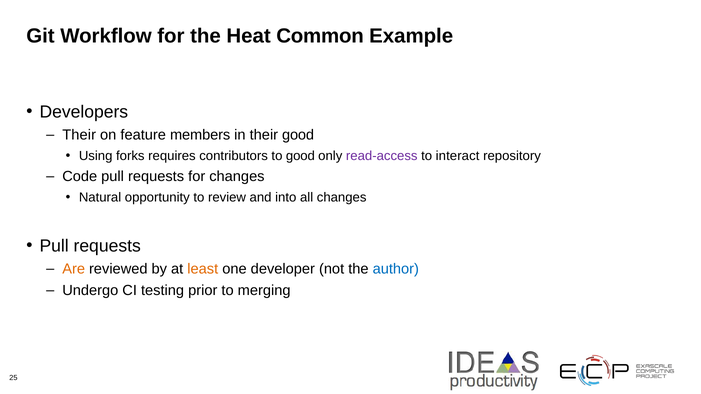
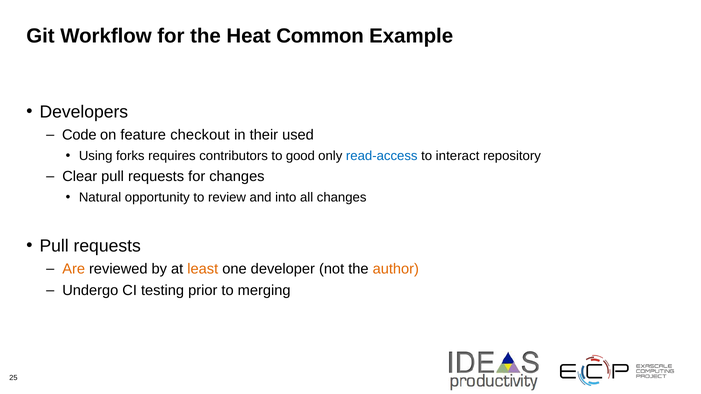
Their: Their -> Code (79, 135)
members: members -> checkout (200, 135)
their good: good -> used (298, 135)
read-access colour: purple -> blue (382, 156)
Code: Code -> Clear (80, 177)
author colour: blue -> orange (396, 269)
